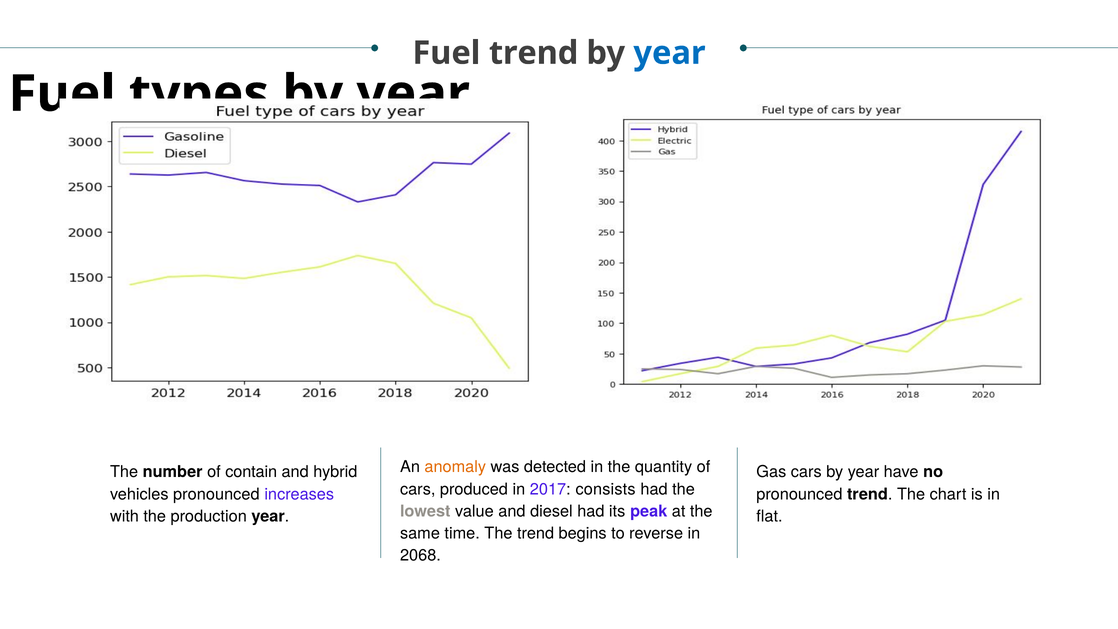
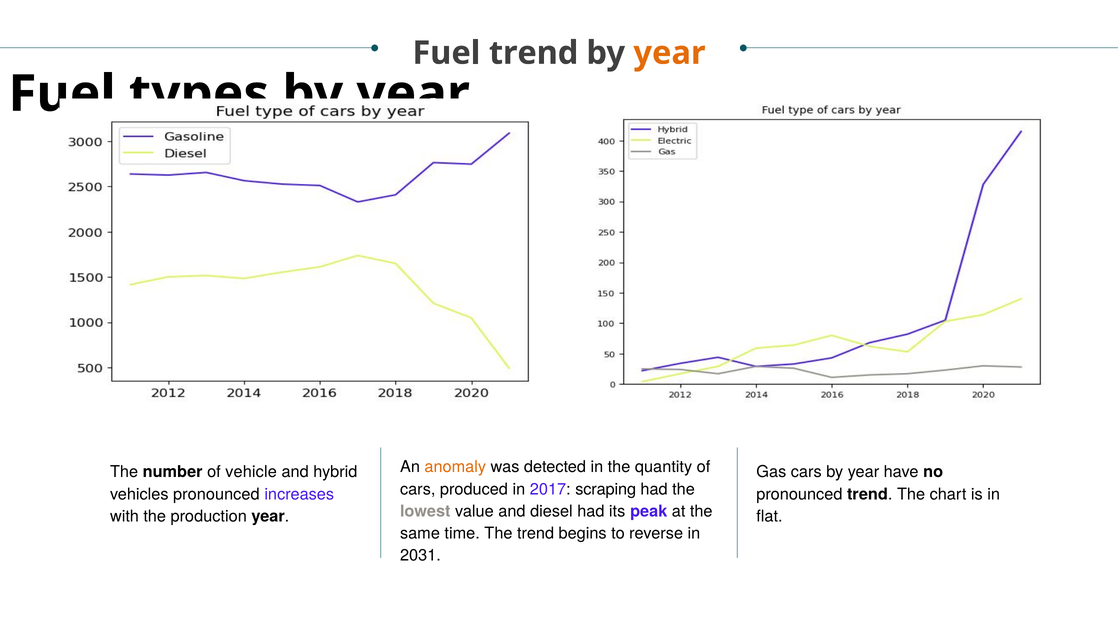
year colour: blue -> orange (669, 53)
contain: contain -> vehicle (251, 472)
consists: consists -> scraping (606, 489)
2068: 2068 -> 2031 (420, 555)
